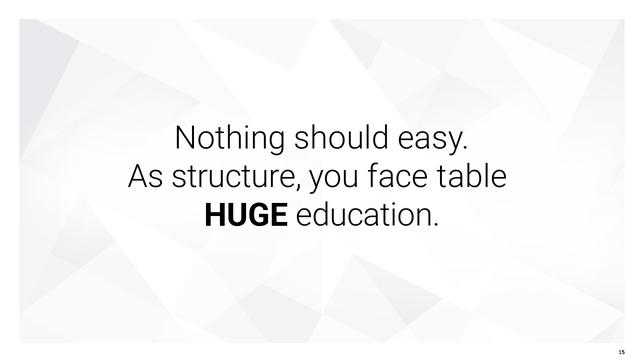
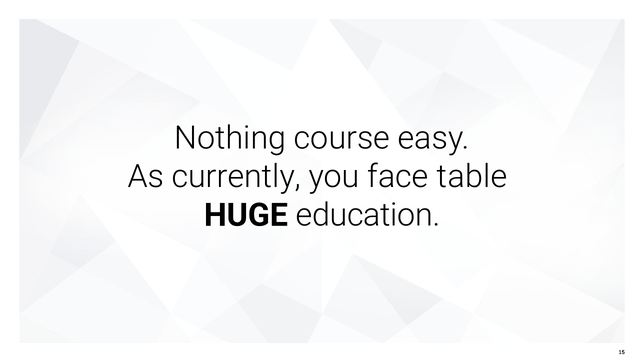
should: should -> course (342, 138)
structure: structure -> currently (236, 177)
